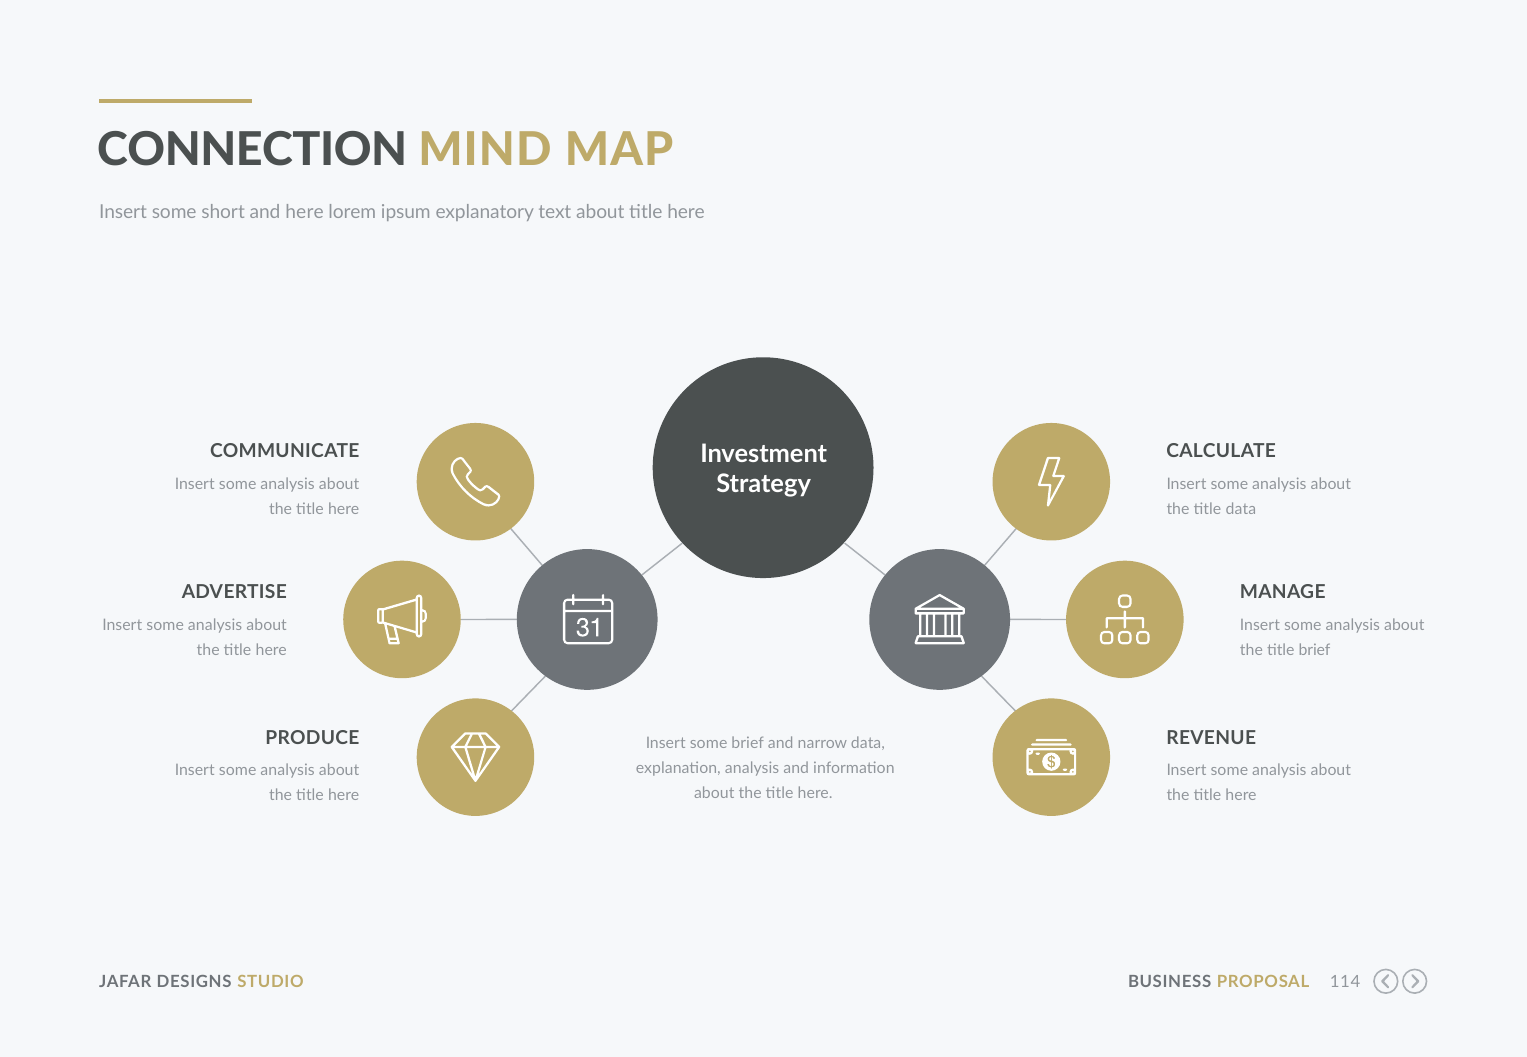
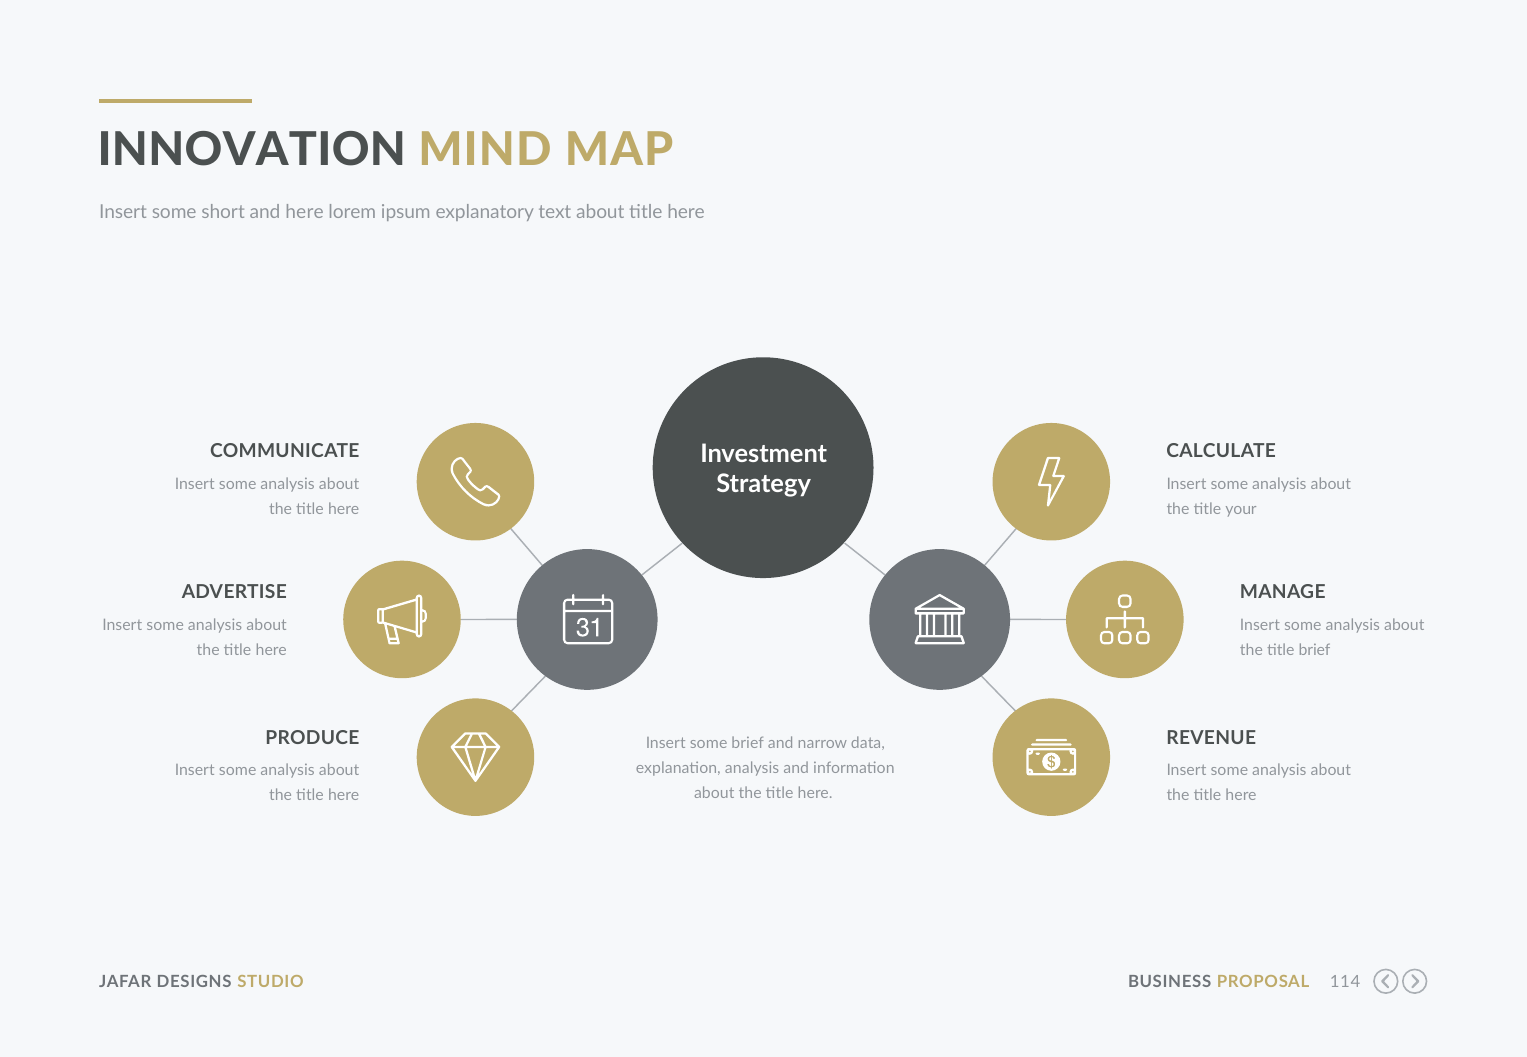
CONNECTION: CONNECTION -> INNOVATION (252, 150)
title data: data -> your (1241, 509)
